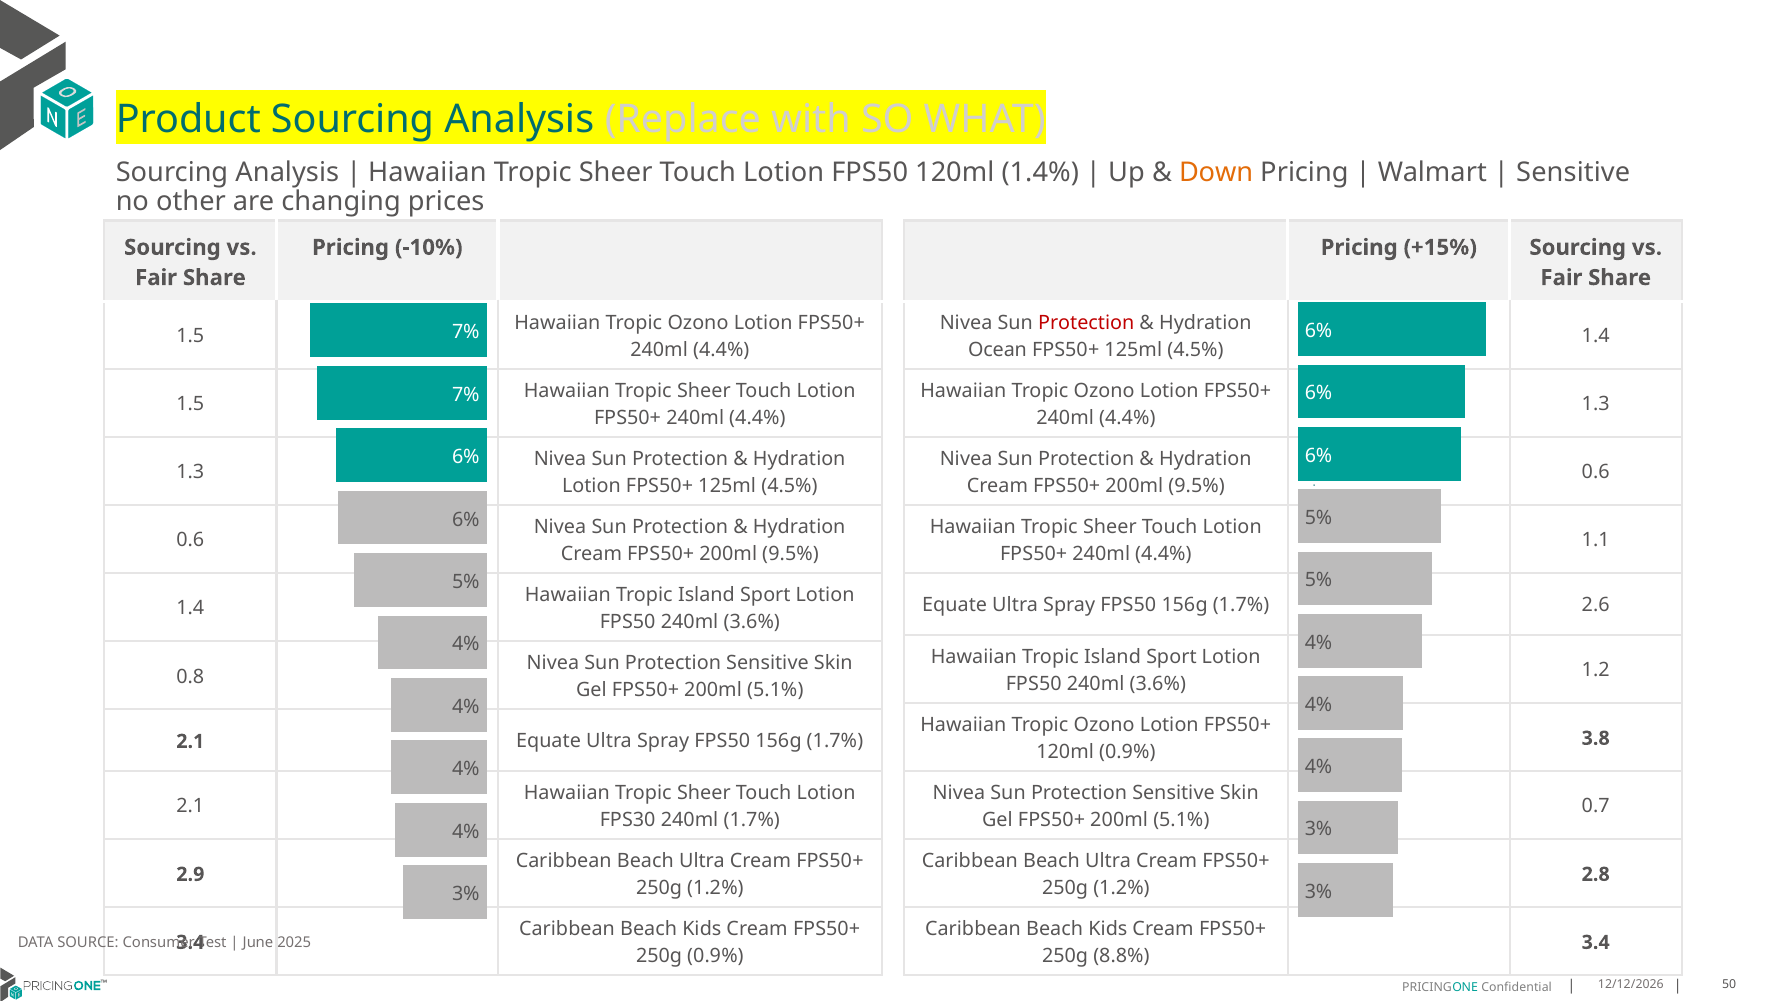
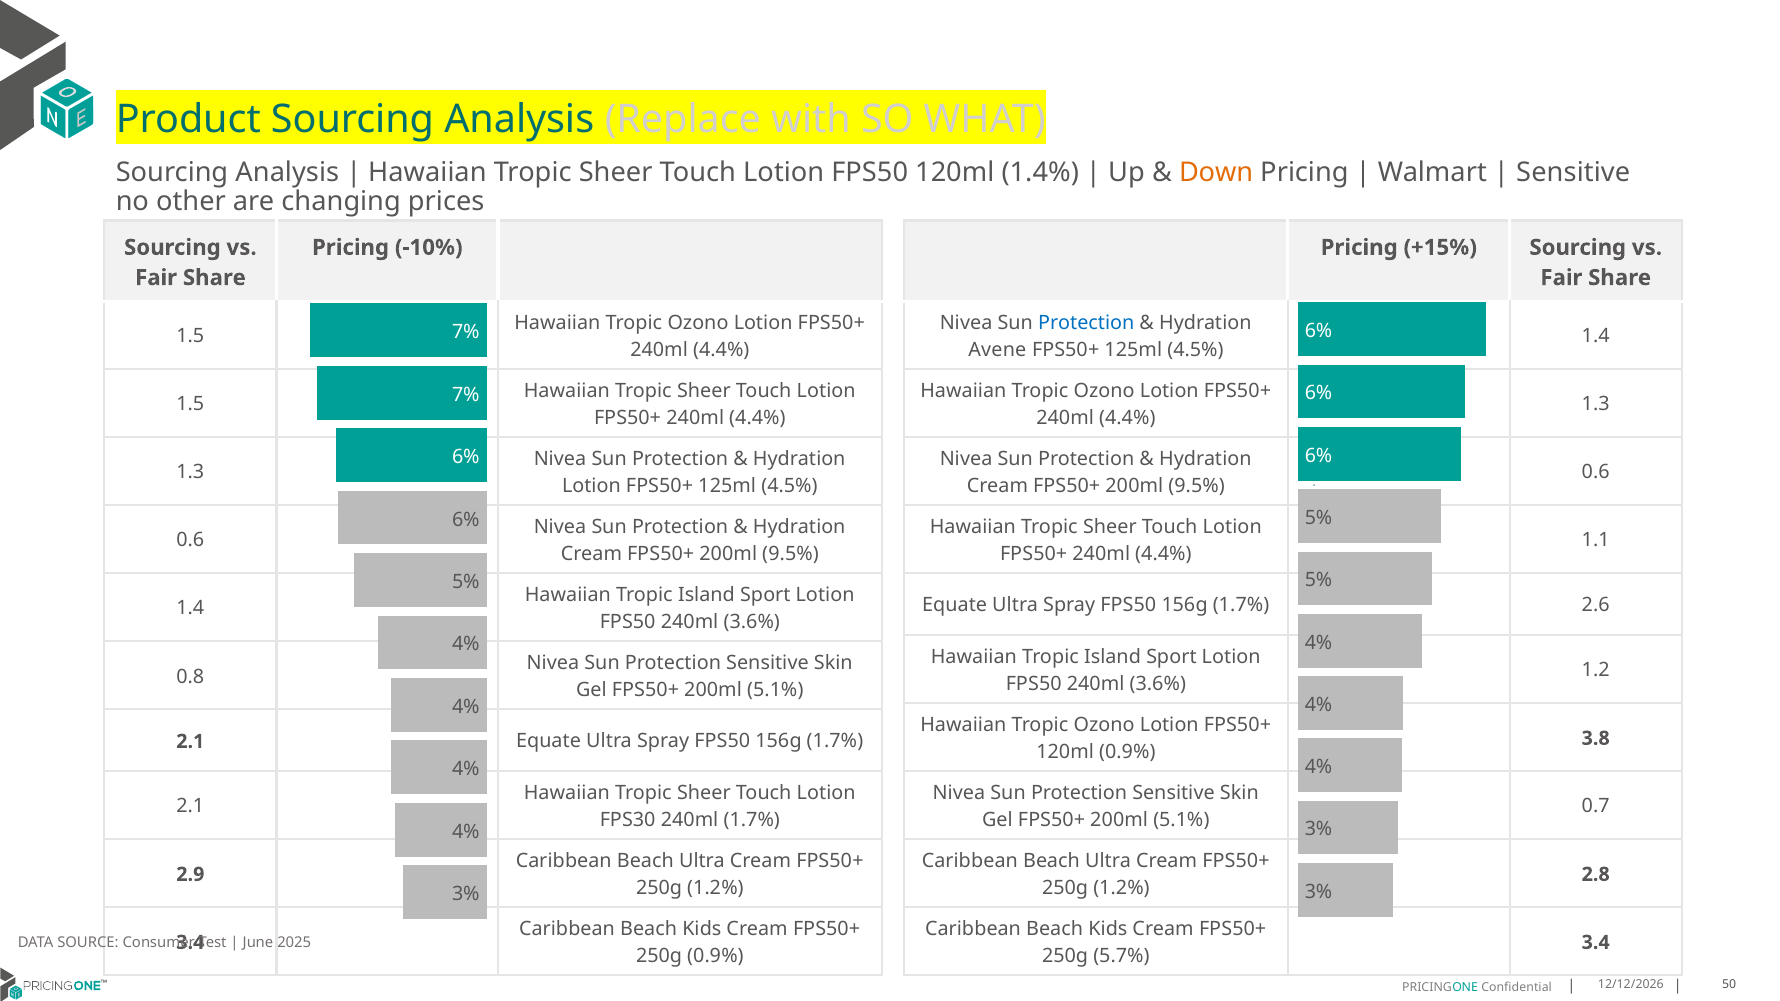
Protection colour: red -> blue (1086, 323)
Ocean: Ocean -> Avene (997, 350)
8.8%: 8.8% -> 5.7% (1121, 956)
